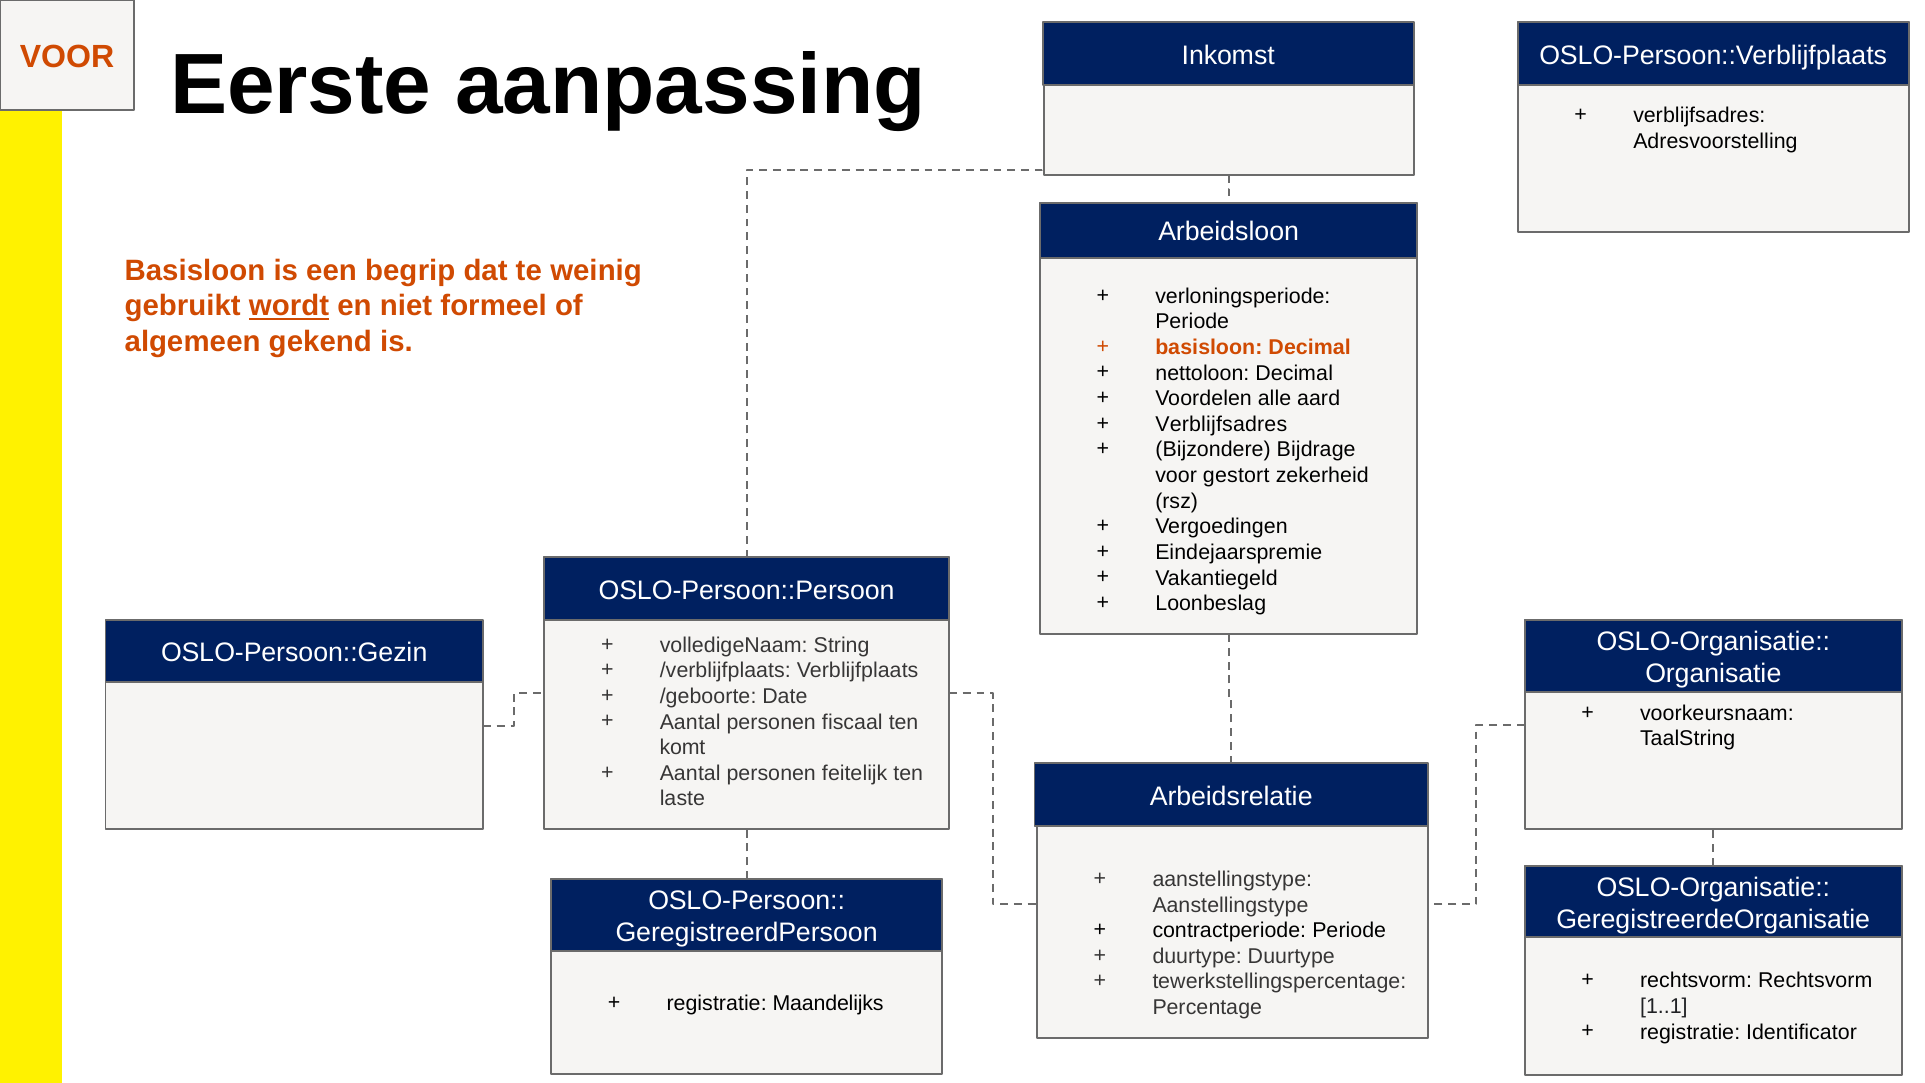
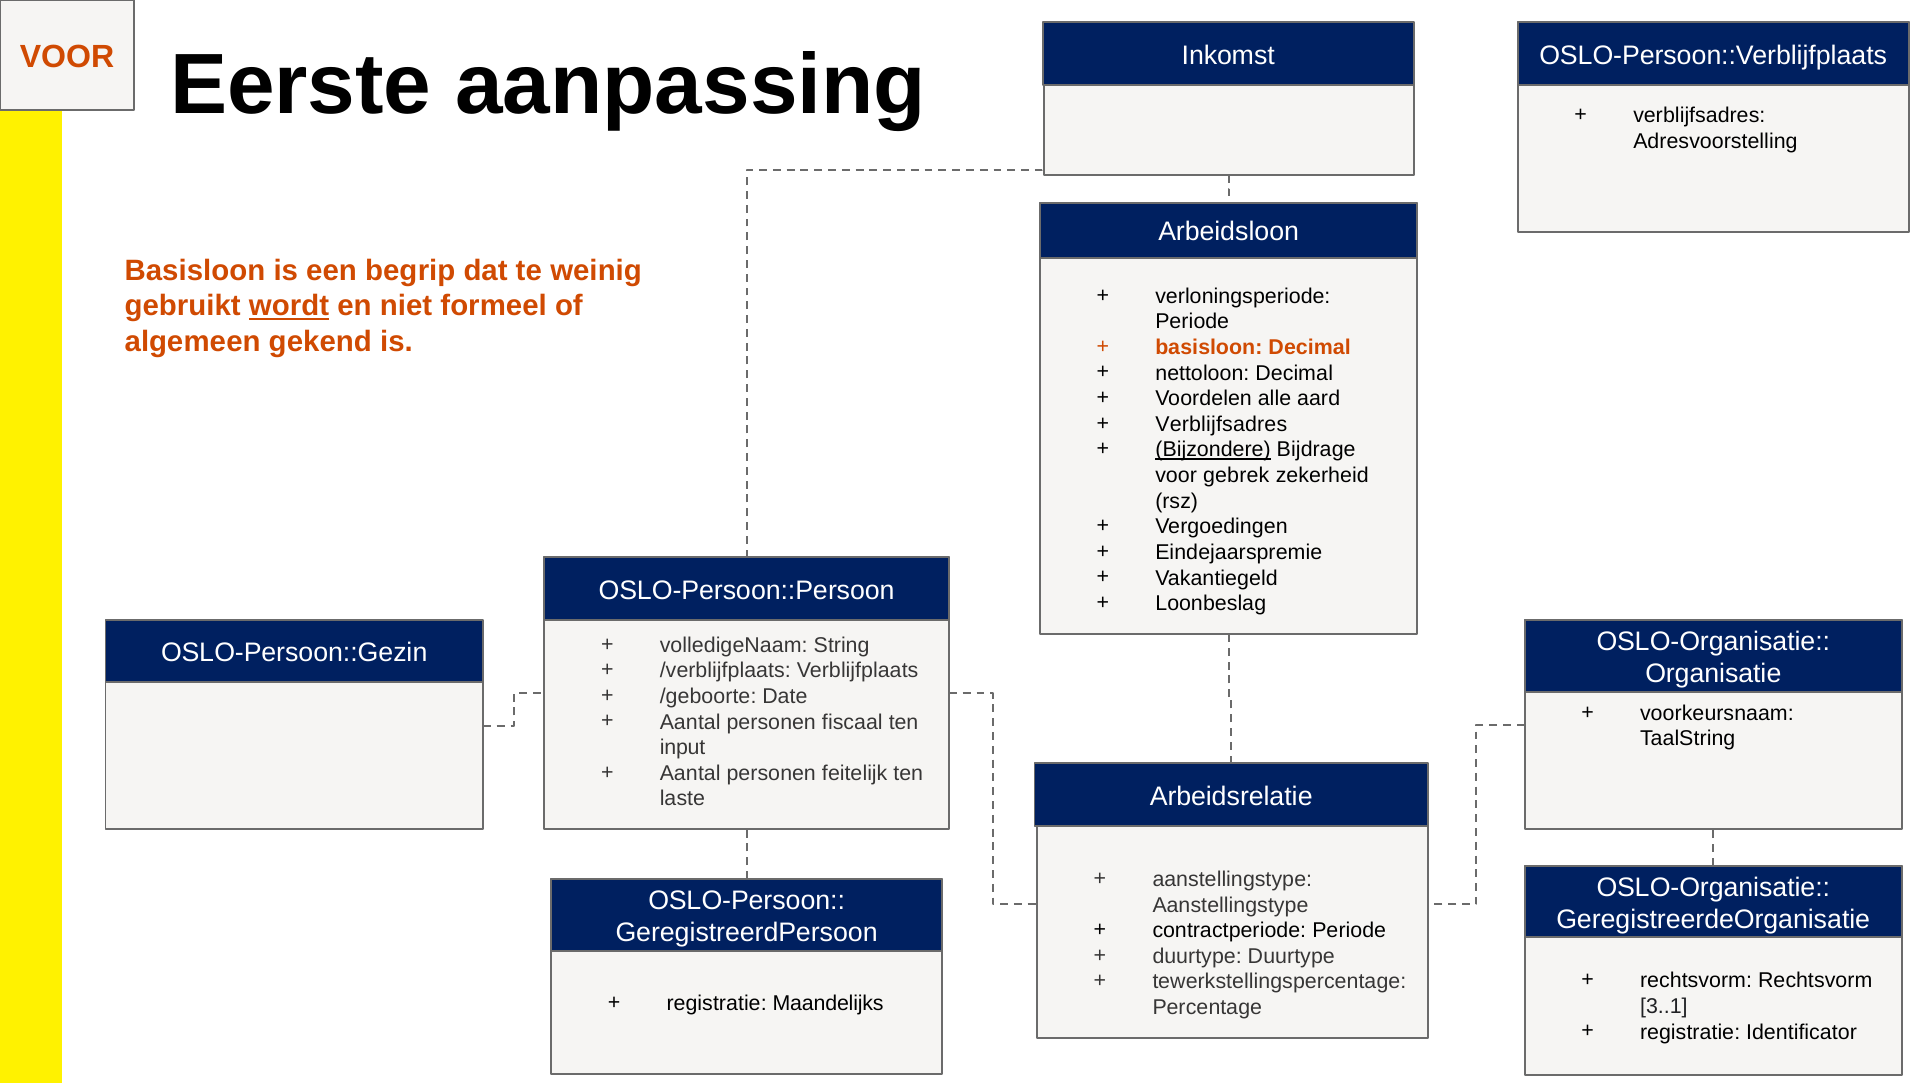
Bijzondere underline: none -> present (1213, 450)
gestort: gestort -> gebrek (1236, 475)
komt: komt -> input (683, 747)
1..1: 1..1 -> 3..1 (1664, 1006)
